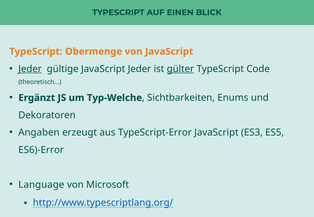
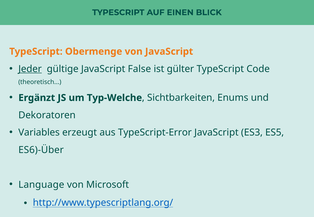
JavaScript Jeder: Jeder -> False (139, 69)
gülter underline: present -> none (180, 69)
Angaben: Angaben -> Variables (39, 133)
ES6)-Error: ES6)-Error -> ES6)-Über (41, 150)
